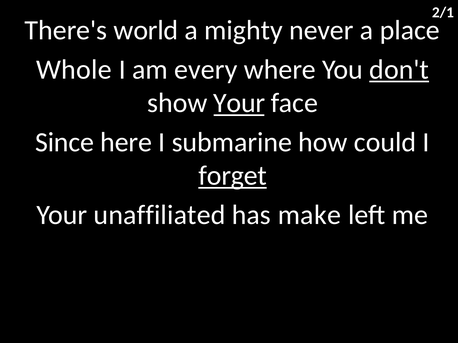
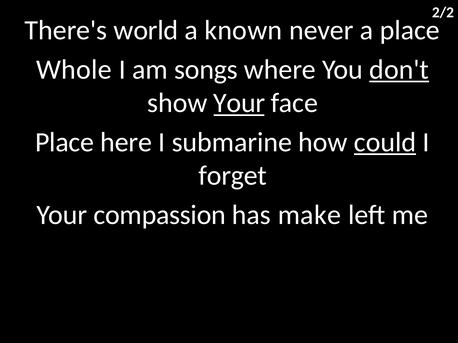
2/1: 2/1 -> 2/2 (443, 12)
mighty: mighty -> known (243, 30)
every: every -> songs (206, 70)
Since: Since -> Place (65, 142)
could underline: none -> present (385, 142)
forget underline: present -> none (233, 176)
unaffiliated: unaffiliated -> compassion (160, 215)
